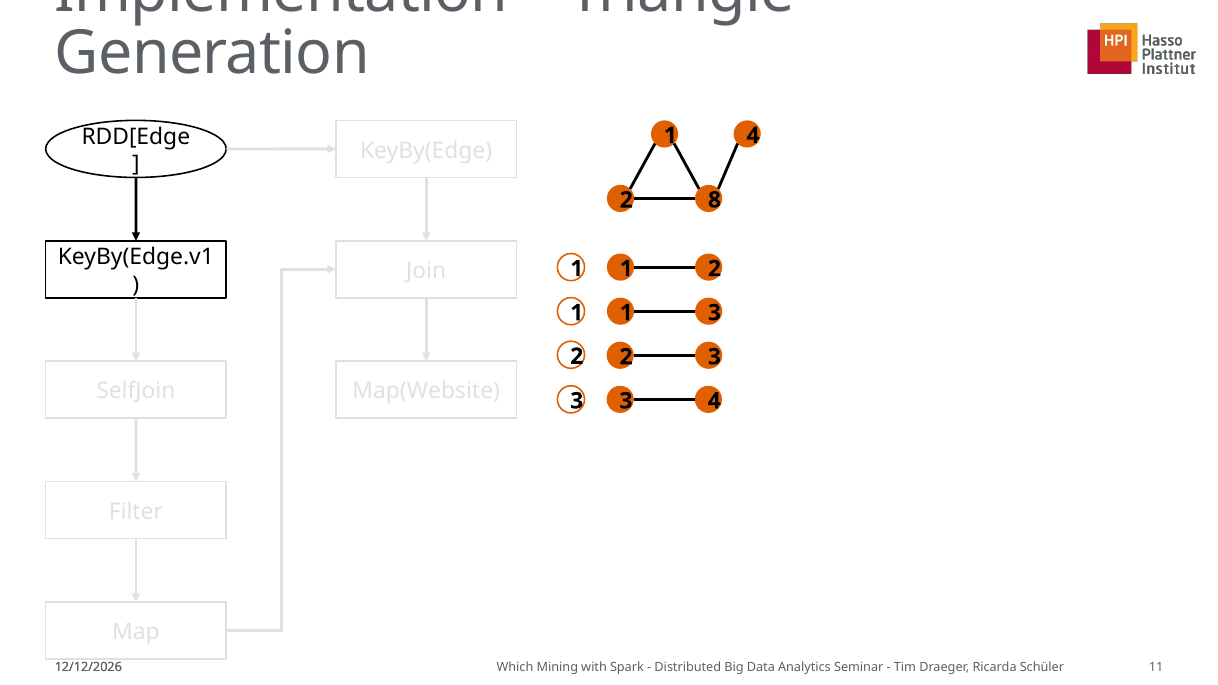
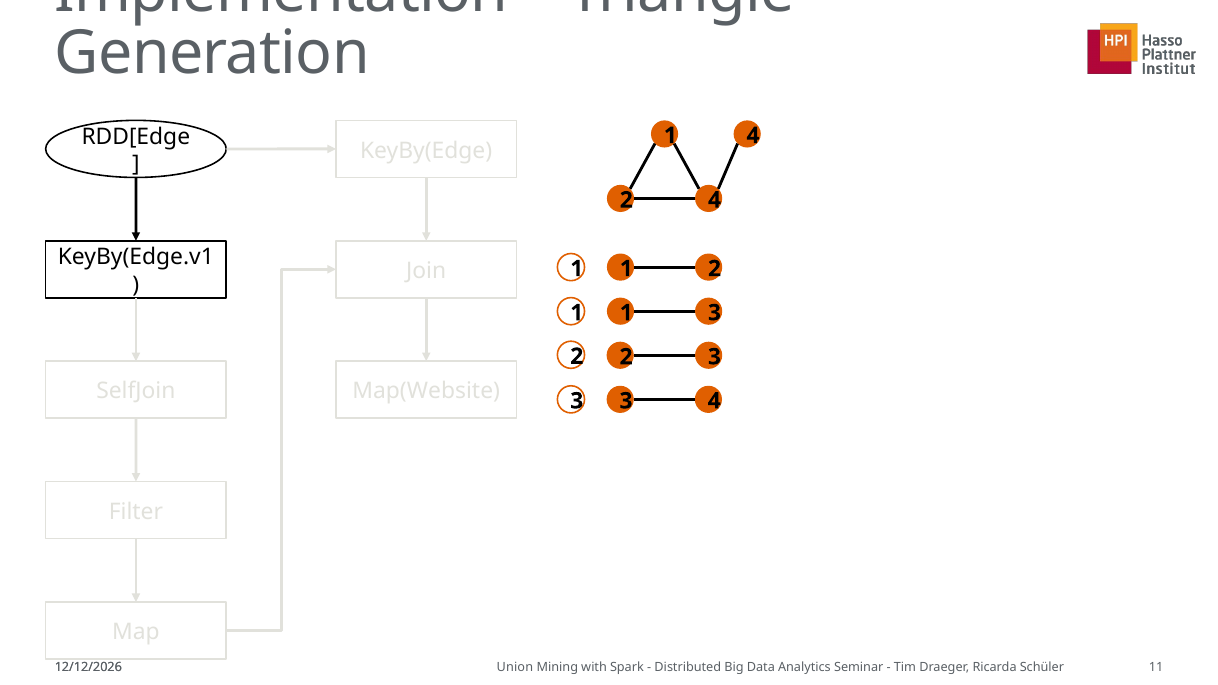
2 8: 8 -> 4 (714, 200)
Which: Which -> Union (515, 667)
